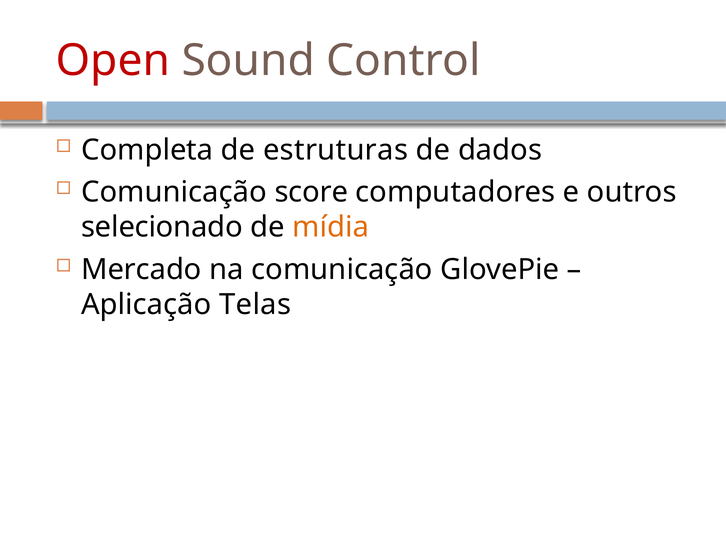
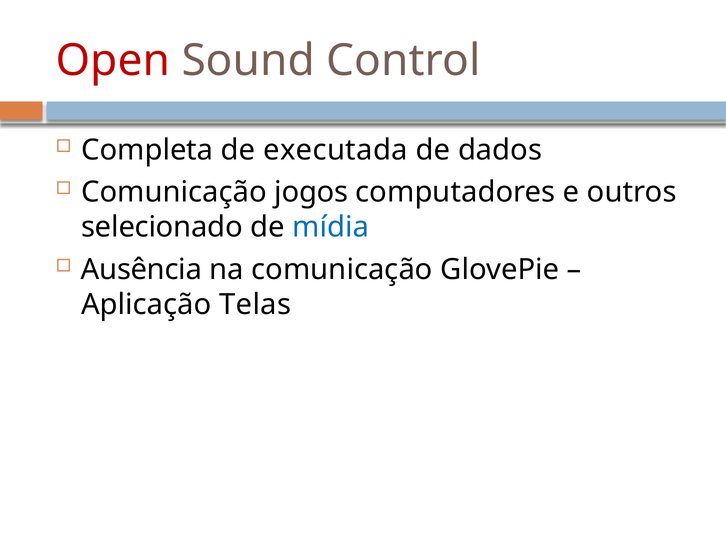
estruturas: estruturas -> executada (336, 150)
score: score -> jogos (311, 192)
mídia colour: orange -> blue (331, 227)
Mercado: Mercado -> Ausência (141, 270)
